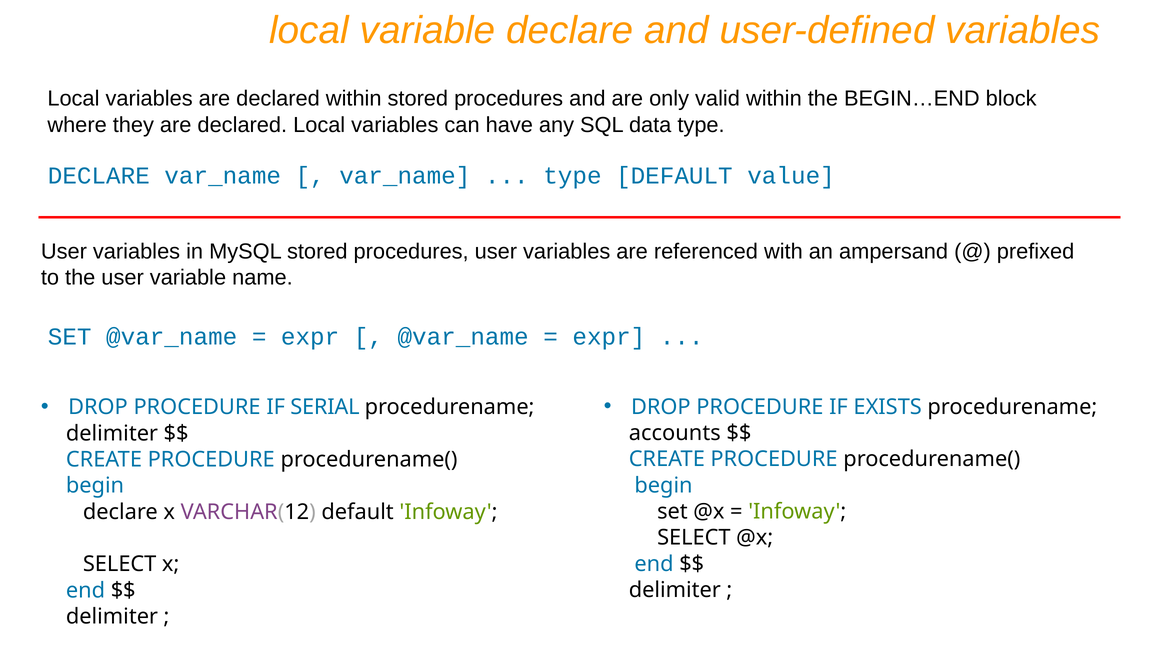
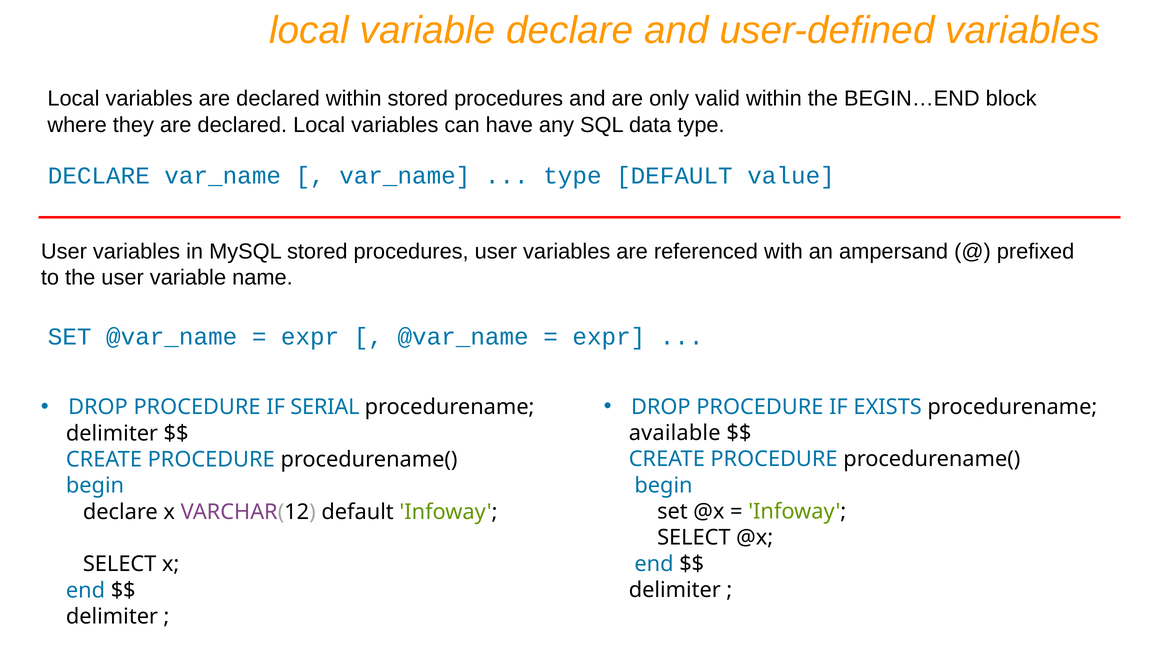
accounts: accounts -> available (675, 433)
